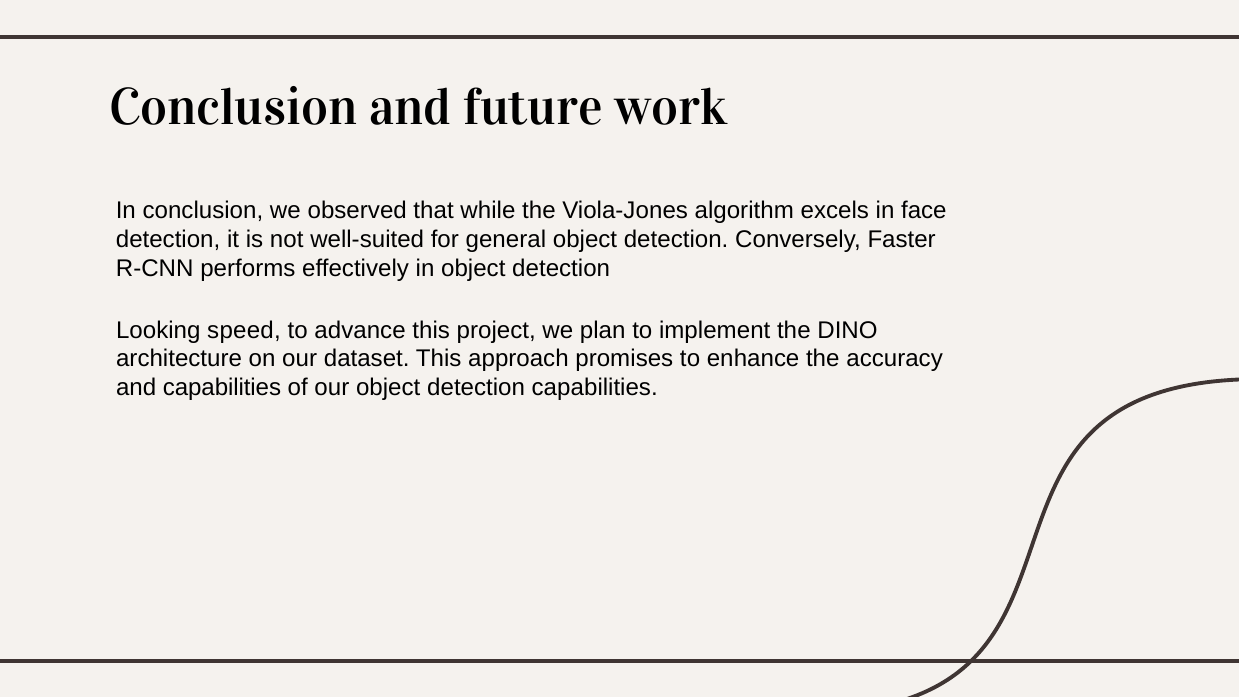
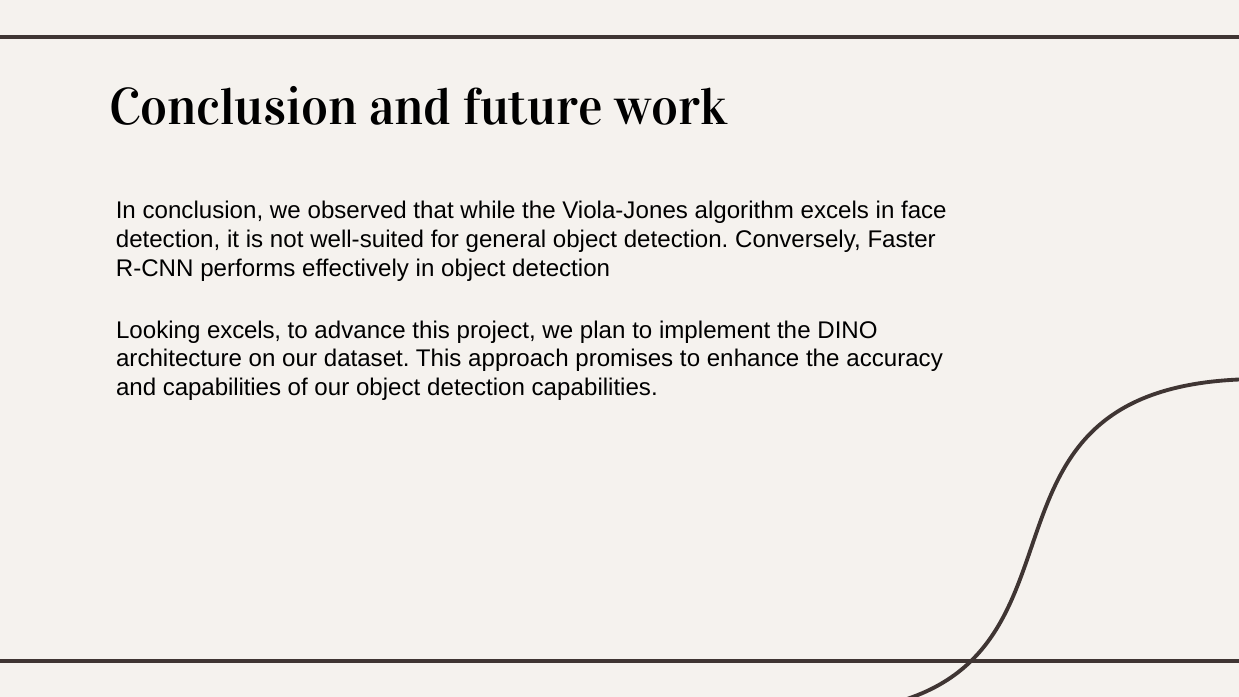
Looking speed: speed -> excels (244, 330)
